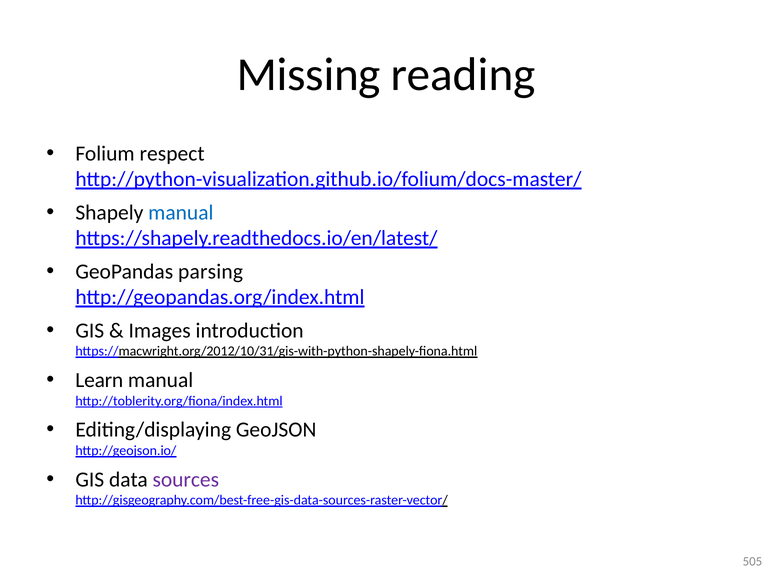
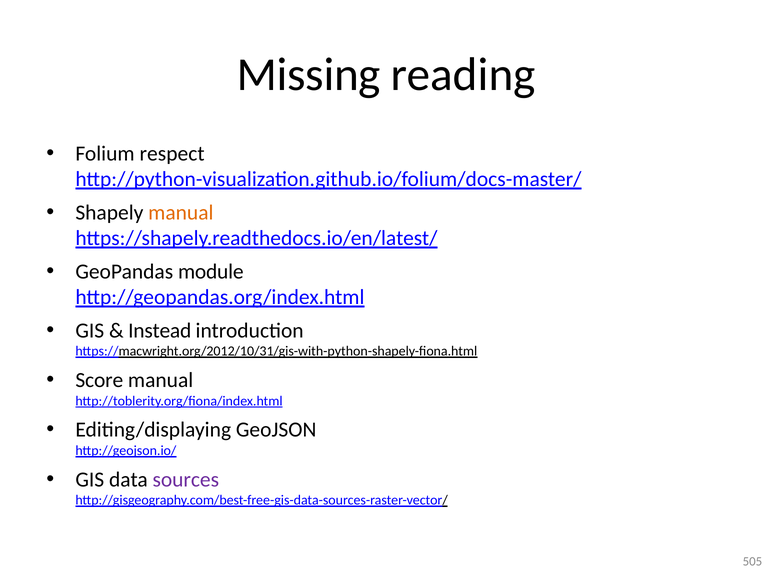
manual colour: blue -> orange (181, 212)
parsing: parsing -> module (211, 271)
Images: Images -> Instead (160, 330)
Learn: Learn -> Score (99, 380)
